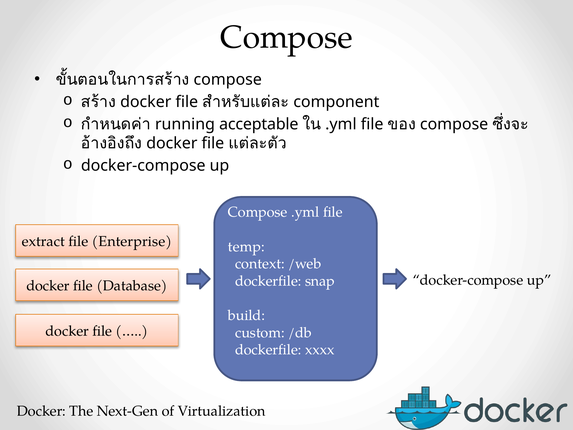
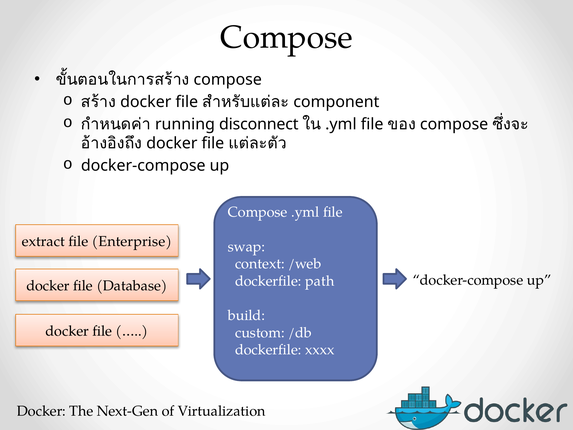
acceptable: acceptable -> disconnect (259, 124)
temp: temp -> swap (246, 247)
snap: snap -> path (320, 281)
